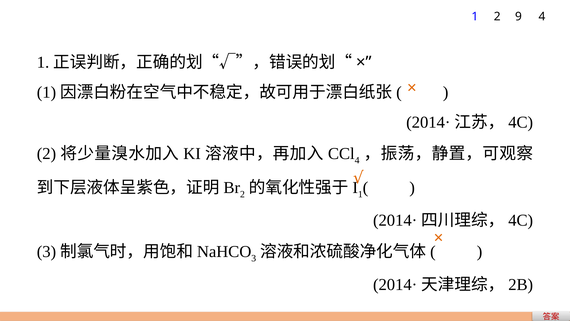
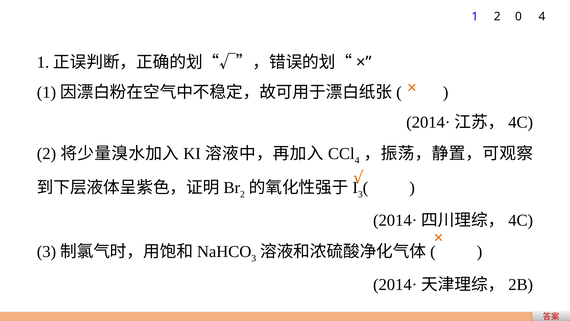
9: 9 -> 0 (518, 16)
1: 1 -> 3 (360, 194)
